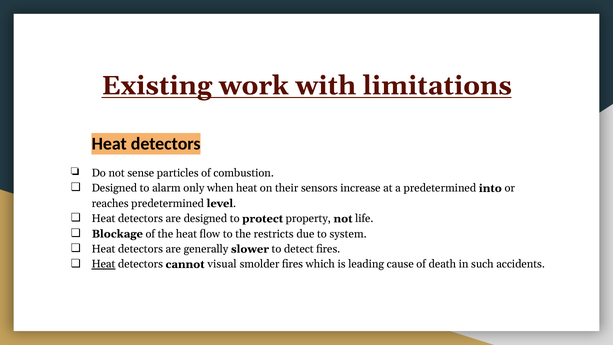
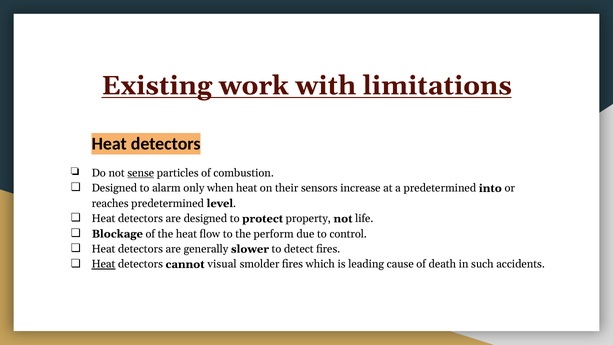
sense underline: none -> present (141, 173)
restricts: restricts -> perform (274, 234)
system: system -> control (348, 234)
